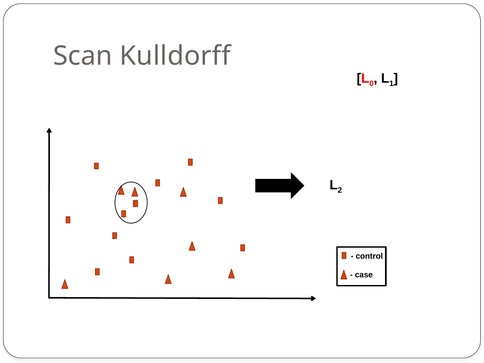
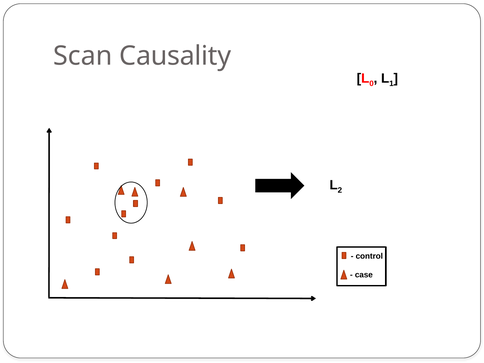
Kulldorff: Kulldorff -> Causality (175, 56)
